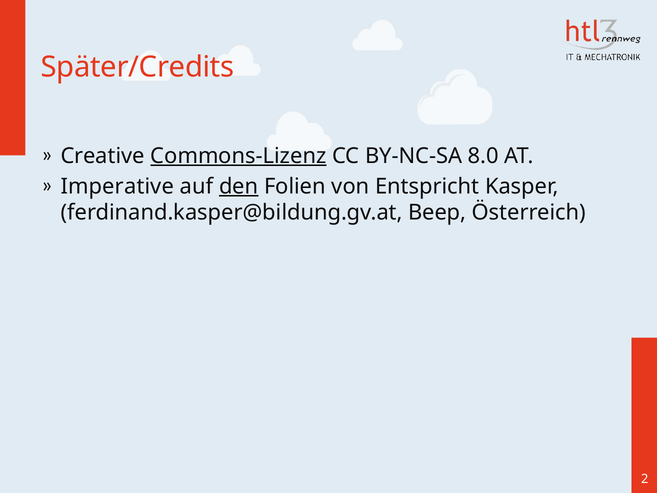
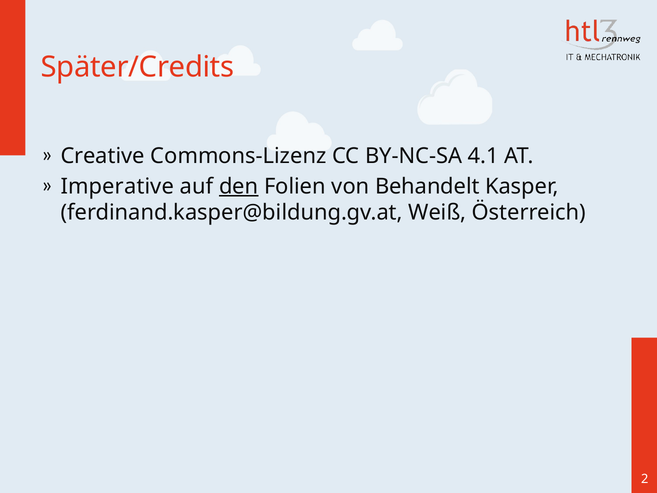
Commons-Lizenz underline: present -> none (238, 156)
8.0: 8.0 -> 4.1 (483, 156)
Entspricht: Entspricht -> Behandelt (427, 186)
Beep: Beep -> Weiß (437, 213)
